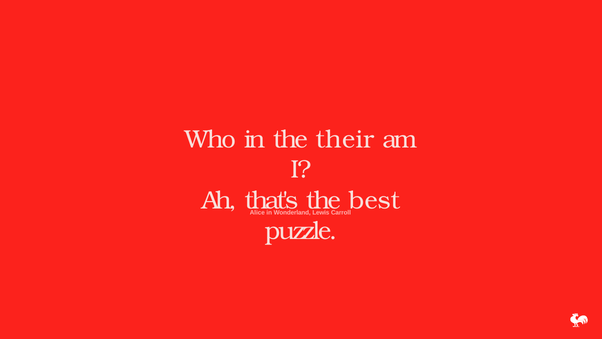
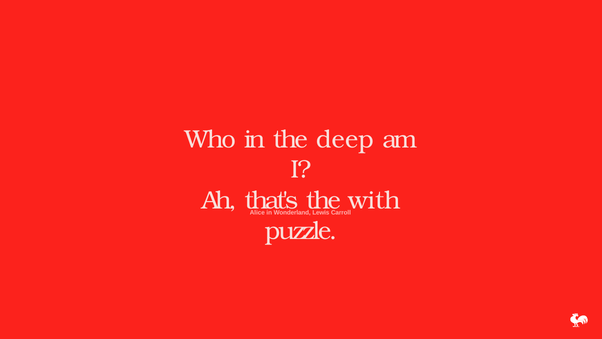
their: their -> deep (345, 139)
best: best -> with (375, 200)
